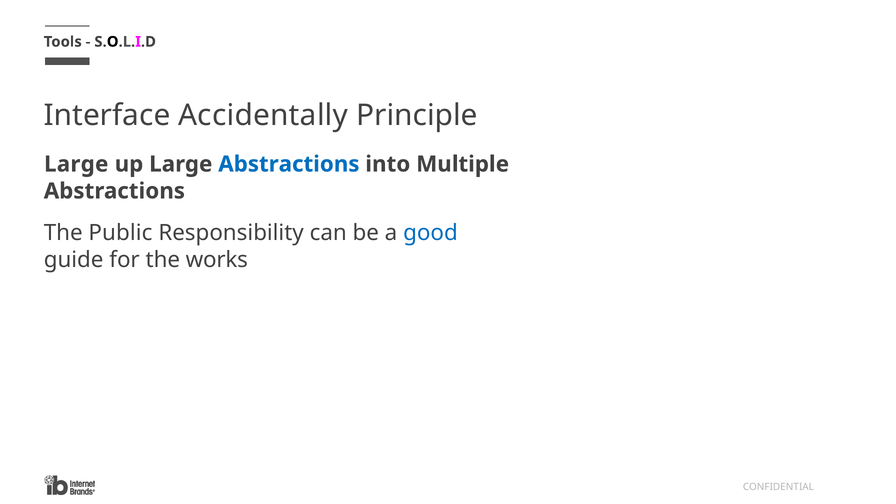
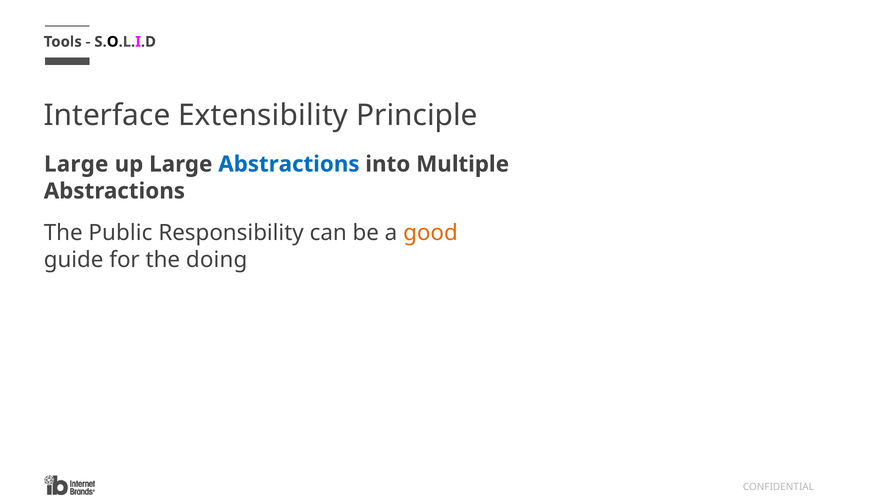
Accidentally: Accidentally -> Extensibility (263, 115)
good colour: blue -> orange (430, 233)
works: works -> doing (217, 260)
